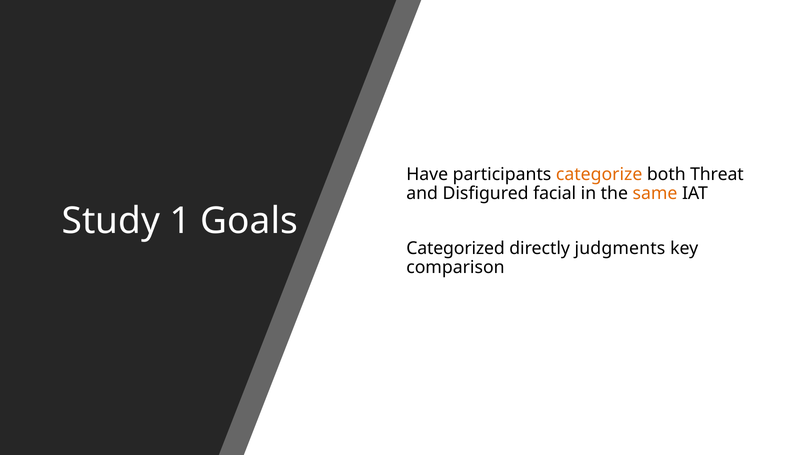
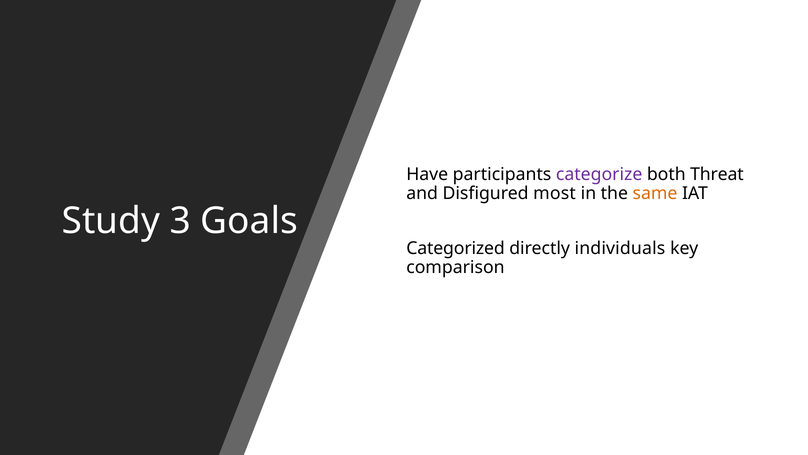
categorize colour: orange -> purple (599, 174)
facial: facial -> most (555, 193)
1: 1 -> 3 (180, 221)
judgments: judgments -> individuals (620, 248)
